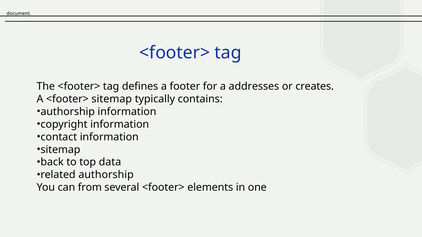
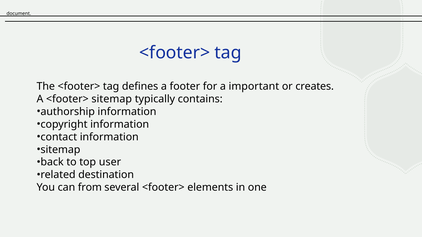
addresses: addresses -> important (254, 86)
data: data -> user (110, 162)
related authorship: authorship -> destination (106, 175)
